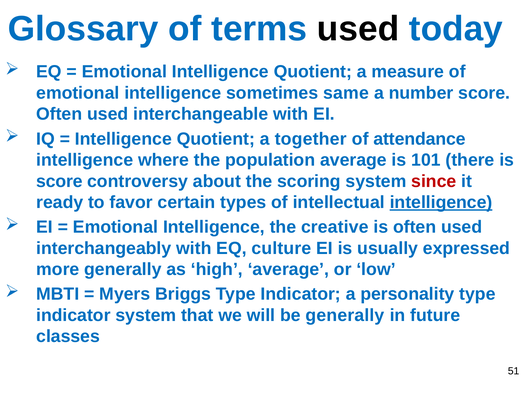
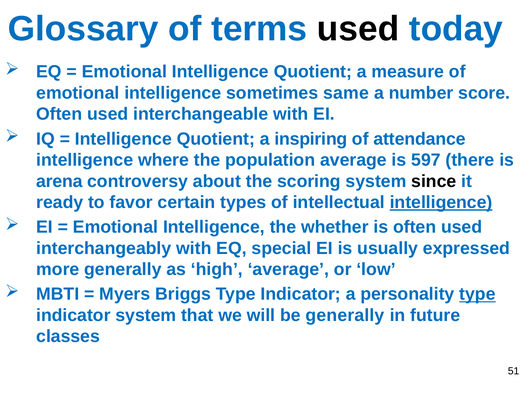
together: together -> inspiring (311, 139)
101: 101 -> 597 (426, 160)
score: score -> arena (59, 181)
since colour: red -> black (434, 181)
creative: creative -> whether (335, 227)
culture: culture -> special (281, 248)
type underline: none -> present (477, 294)
